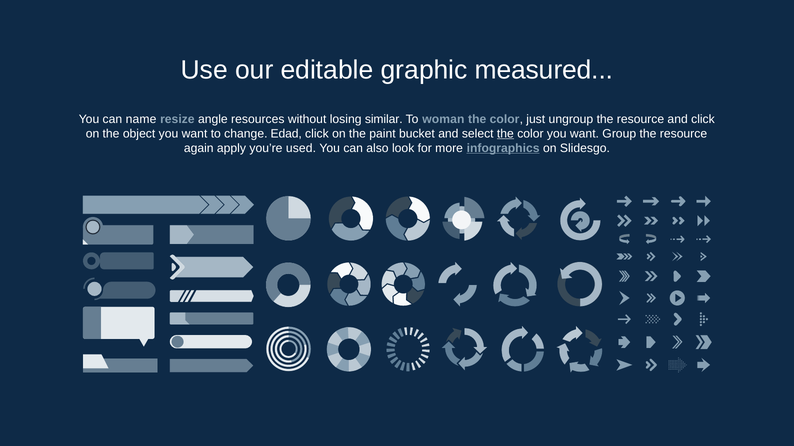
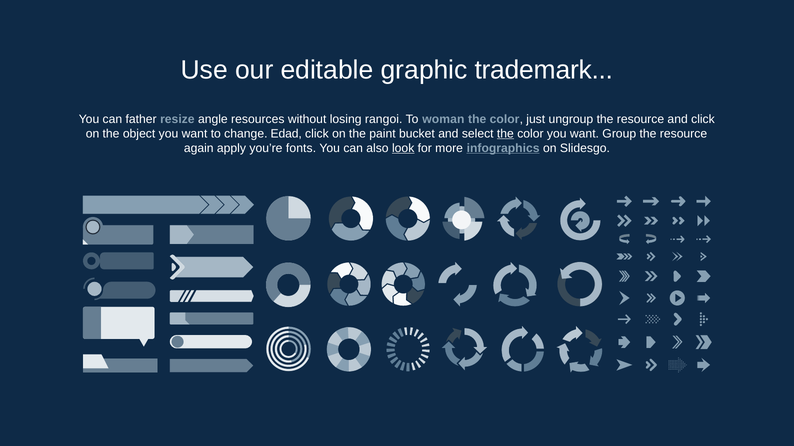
measured: measured -> trademark (544, 70)
name: name -> father (141, 119)
similar: similar -> rangoi (384, 119)
used: used -> fonts (301, 148)
look underline: none -> present (403, 148)
